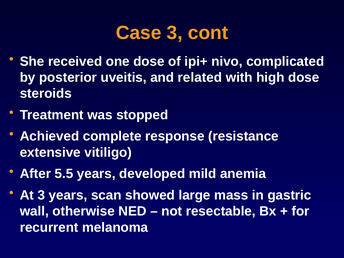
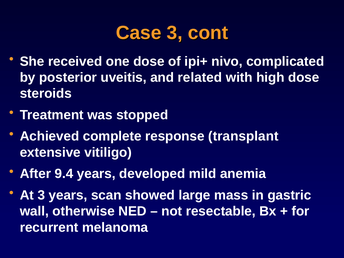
resistance: resistance -> transplant (243, 136)
5.5: 5.5 -> 9.4 (64, 174)
